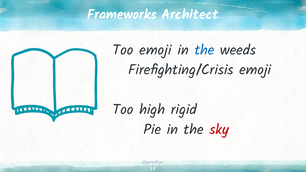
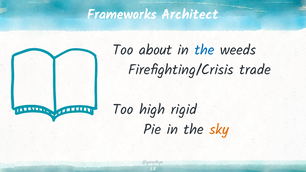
Too emoji: emoji -> about (156, 50)
Firefighting/Crisis emoji: emoji -> trade (255, 70)
sky colour: red -> orange (219, 130)
